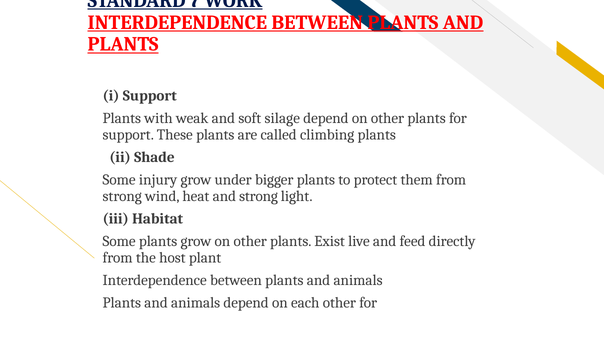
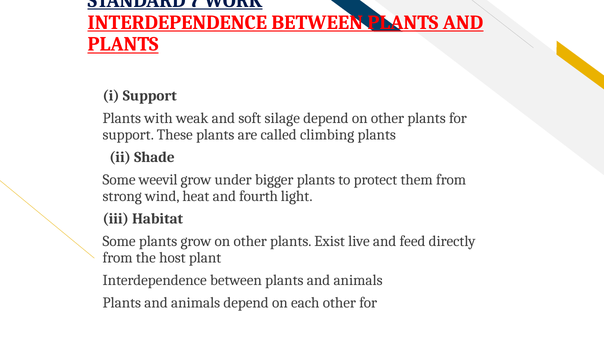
injury: injury -> weevil (158, 180)
and strong: strong -> fourth (259, 196)
